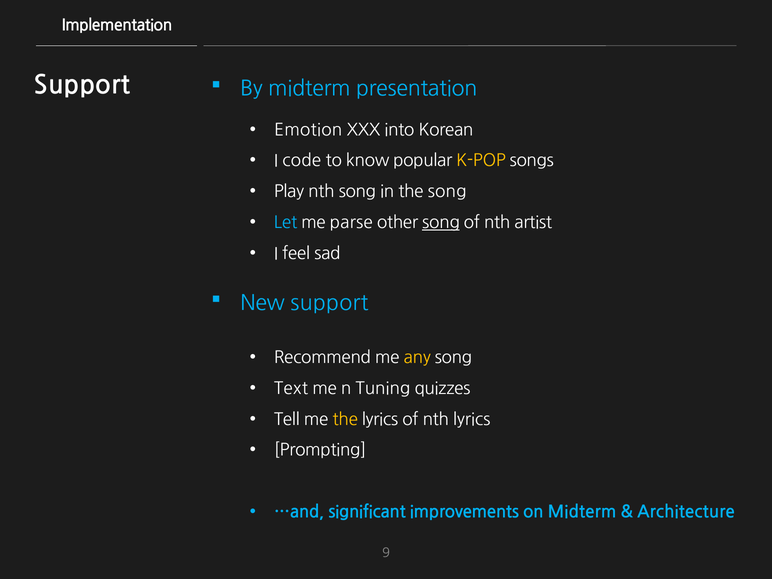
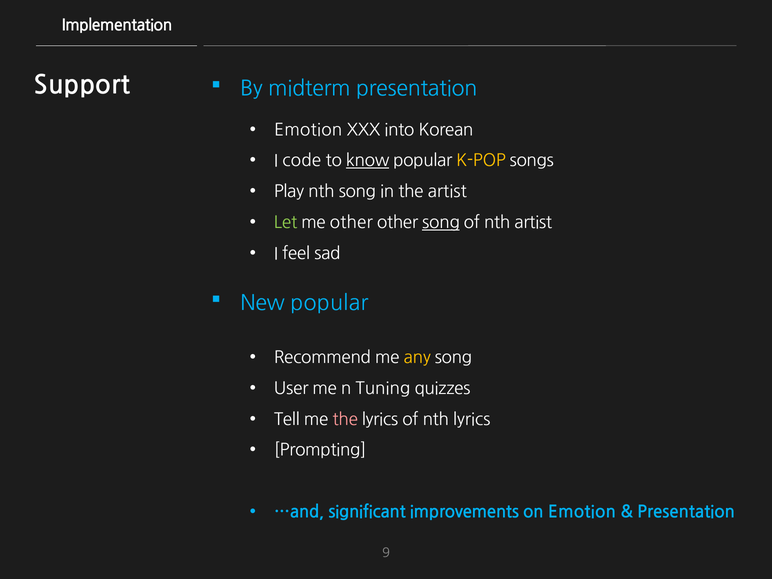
know underline: none -> present (368, 161)
the song: song -> artist (447, 192)
Let colour: light blue -> light green (286, 223)
me parse: parse -> other (351, 223)
New support: support -> popular (329, 303)
Text: Text -> User (291, 389)
the colour: yellow -> pink (345, 419)
on Midterm: Midterm -> Emotion (582, 512)
Architecture: Architecture -> Presentation (686, 512)
